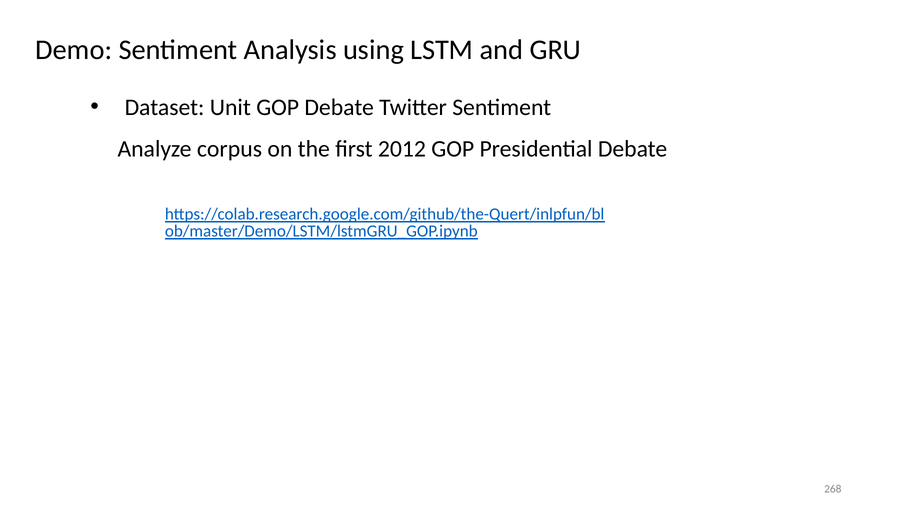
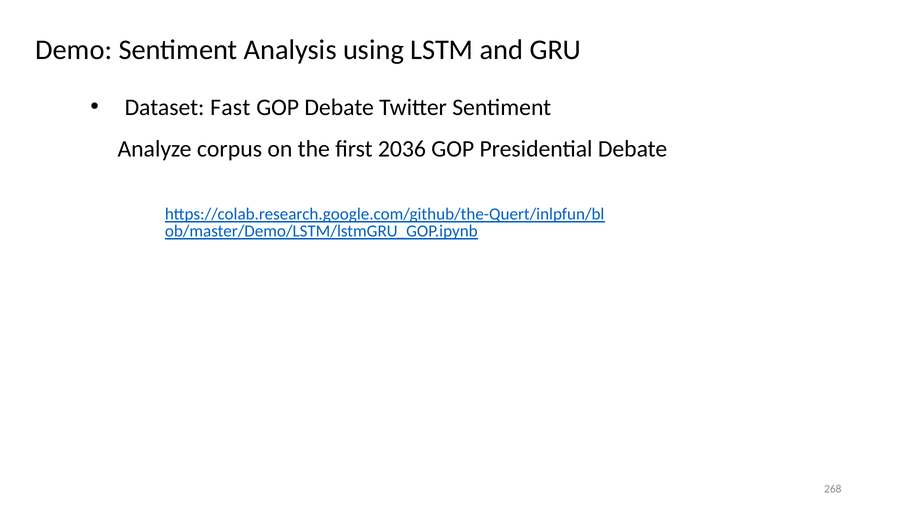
Unit: Unit -> Fast (230, 108)
2012: 2012 -> 2036 (402, 149)
